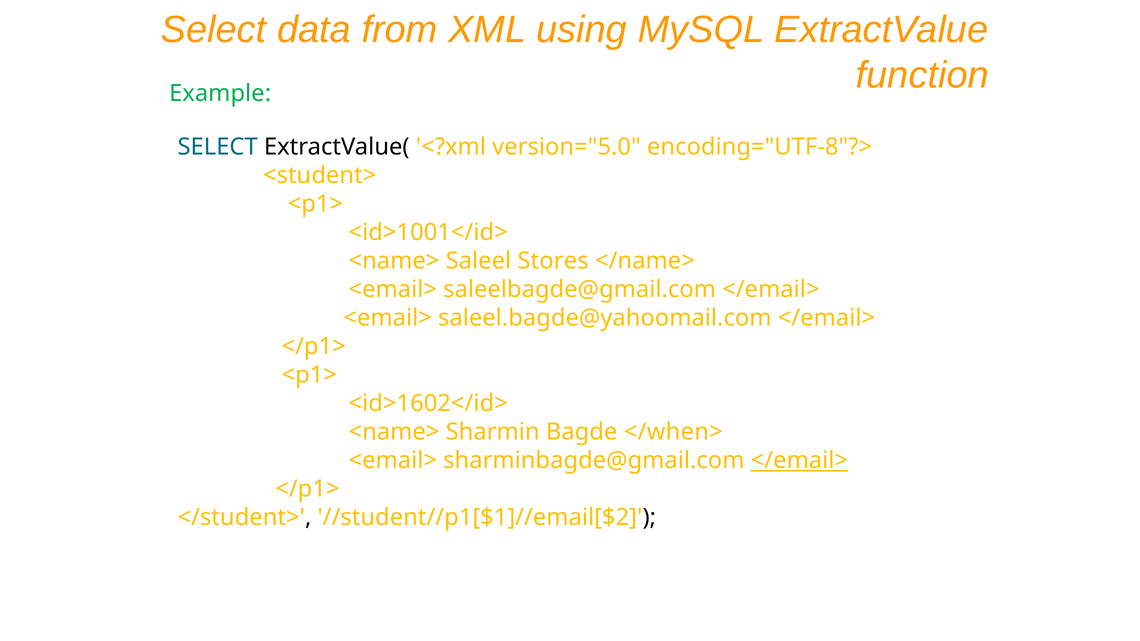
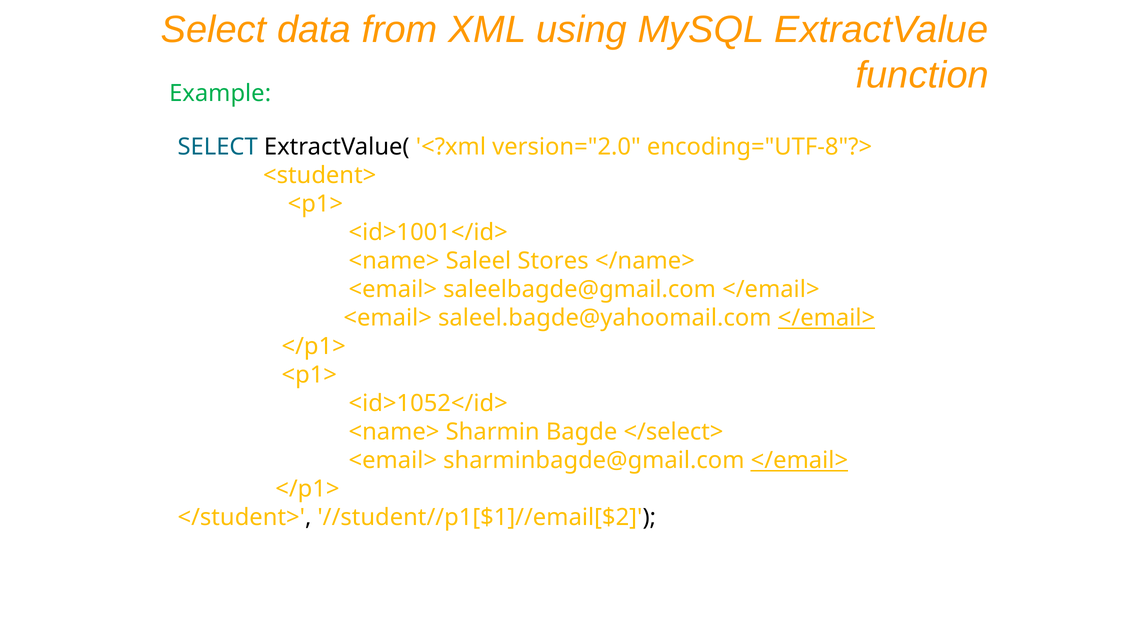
version="5.0: version="5.0 -> version="2.0 (567, 147)
</email> underline: none -> present (826, 318)
<id>1602</id>: <id>1602</id> -> <id>1052</id> (428, 404)
</when>: </when> -> </select> (674, 432)
